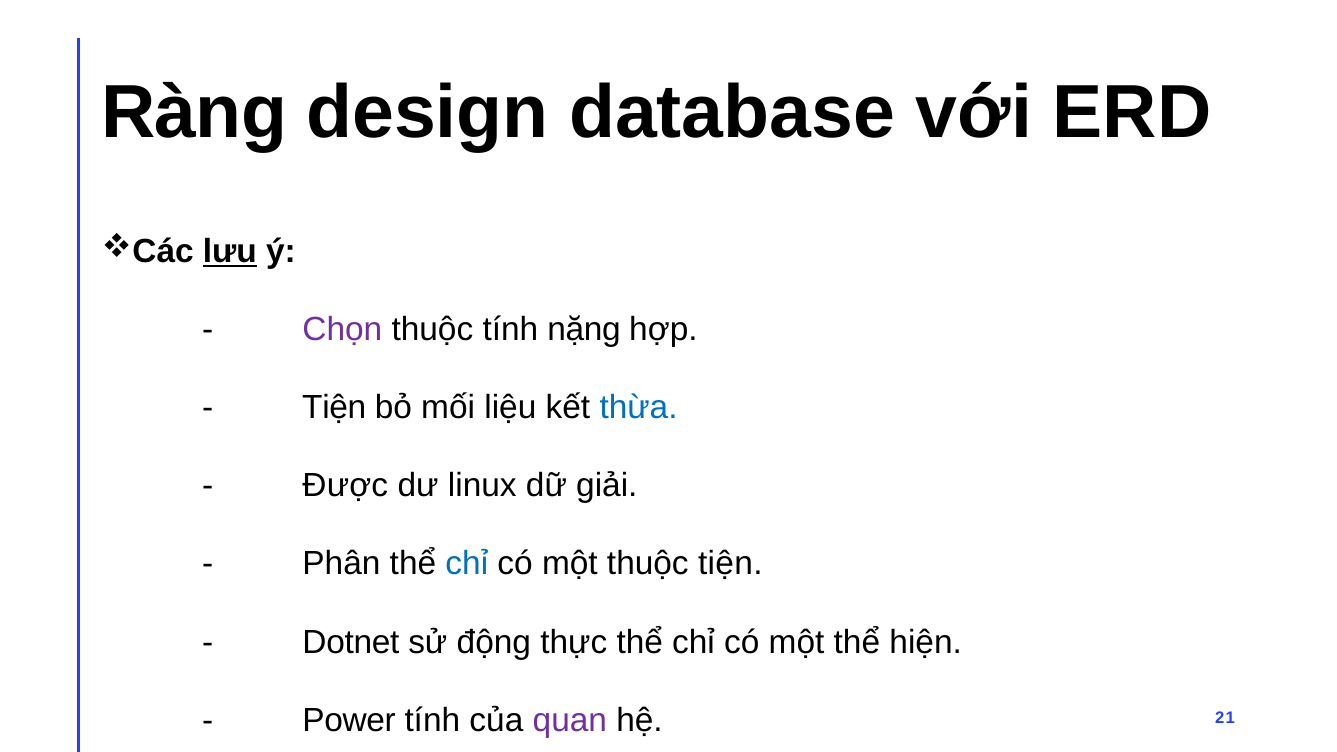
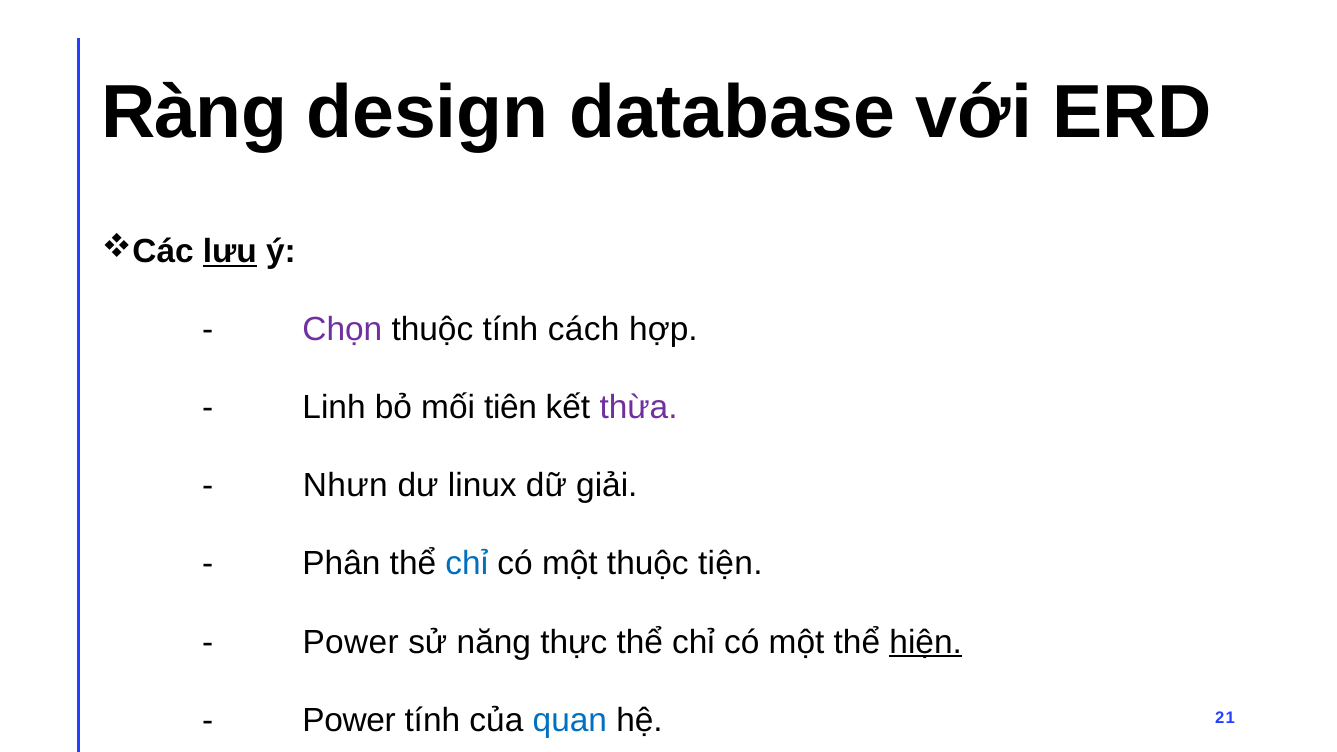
nặng: nặng -> cách (584, 330)
Tiện: Tiện -> Linh (334, 408)
liệu: liệu -> tiên (511, 408)
thừa colour: blue -> purple (639, 408)
Được: Được -> Nhưn (345, 486)
Dotnet: Dotnet -> Power (351, 642)
động: động -> năng (494, 642)
hiện underline: none -> present (926, 642)
quan colour: purple -> blue (570, 720)
